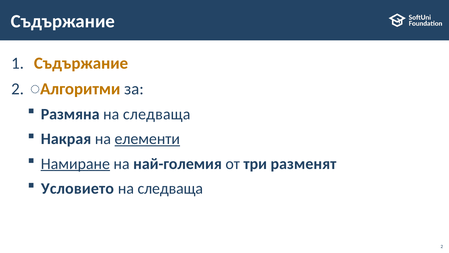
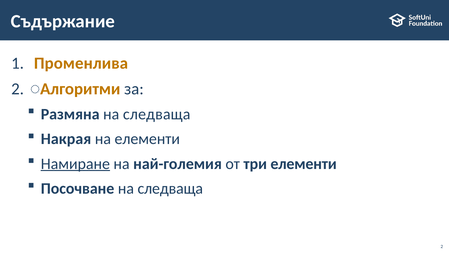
Съдържание: Съдържание -> Променлива (81, 63)
елементи underline: present -> none (147, 139)
три разменят: разменят -> елементи (304, 163)
Условието: Условието -> Посочване (78, 188)
